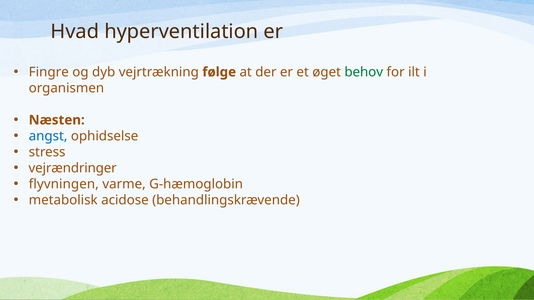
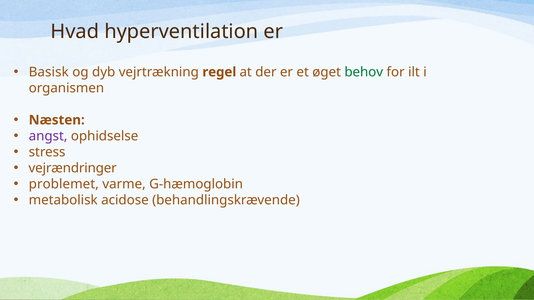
Fingre: Fingre -> Basisk (49, 72)
følge: følge -> regel (219, 72)
angst colour: blue -> purple (48, 136)
flyvningen: flyvningen -> problemet (64, 184)
